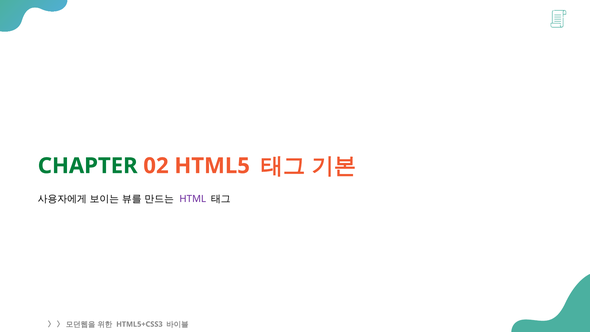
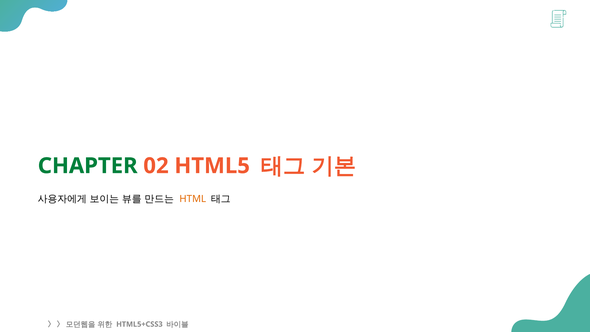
HTML colour: purple -> orange (193, 199)
